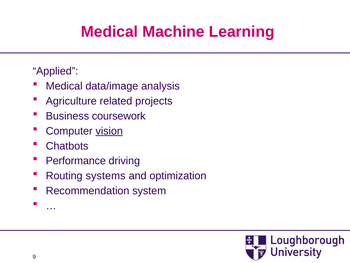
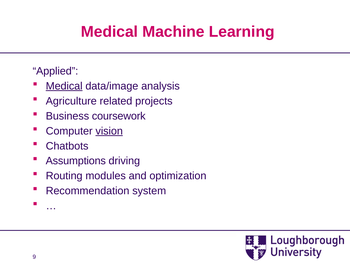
Medical underline: none -> present (64, 86)
Performance: Performance -> Assumptions (76, 161)
systems: systems -> modules (106, 176)
